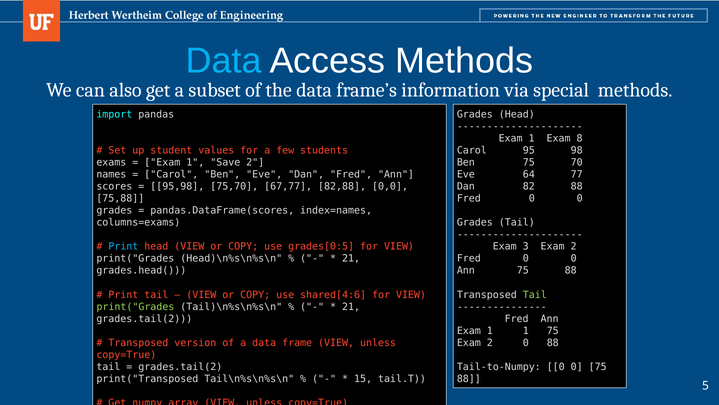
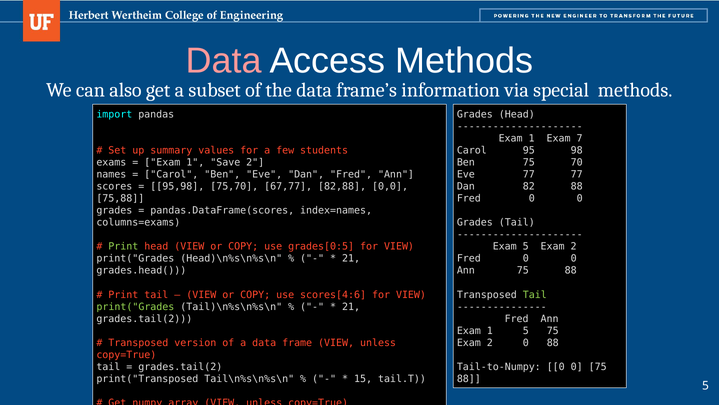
Data colour: light blue -> pink (224, 61)
8: 8 -> 7 (580, 138)
student: student -> summary (171, 150)
Eve 64: 64 -> 77 (529, 174)
Print colour: light blue -> light green (123, 246)
Exam 3: 3 -> 5 (526, 246)
shared[4:6: shared[4:6 -> scores[4:6 (333, 294)
1 1: 1 -> 5 (526, 330)
